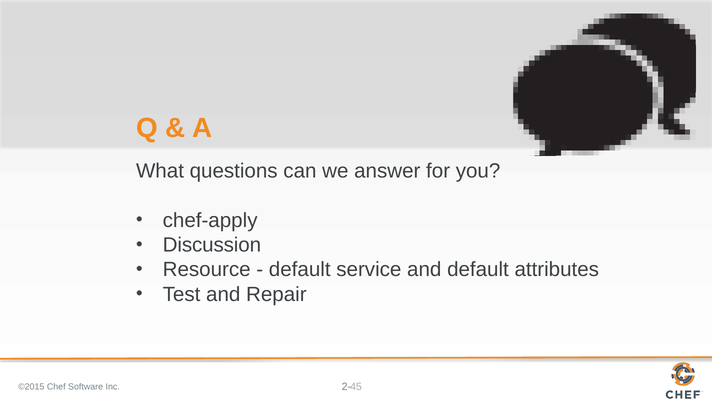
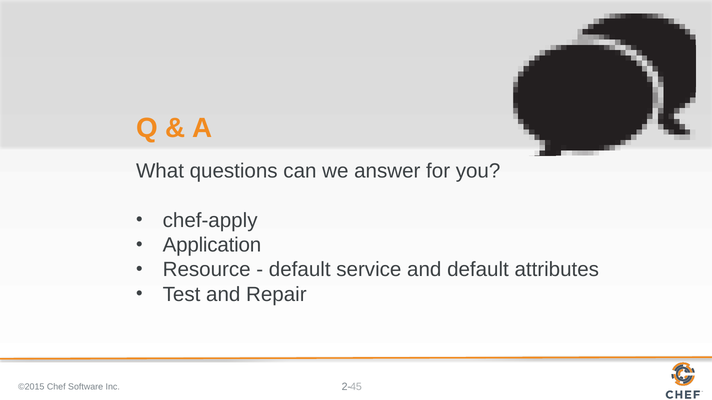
Discussion: Discussion -> Application (212, 245)
